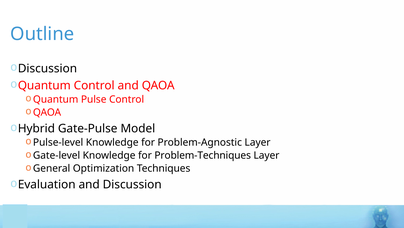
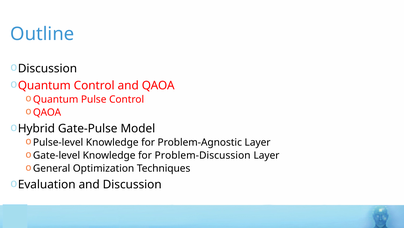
Problem-Techniques: Problem-Techniques -> Problem-Discussion (203, 155)
